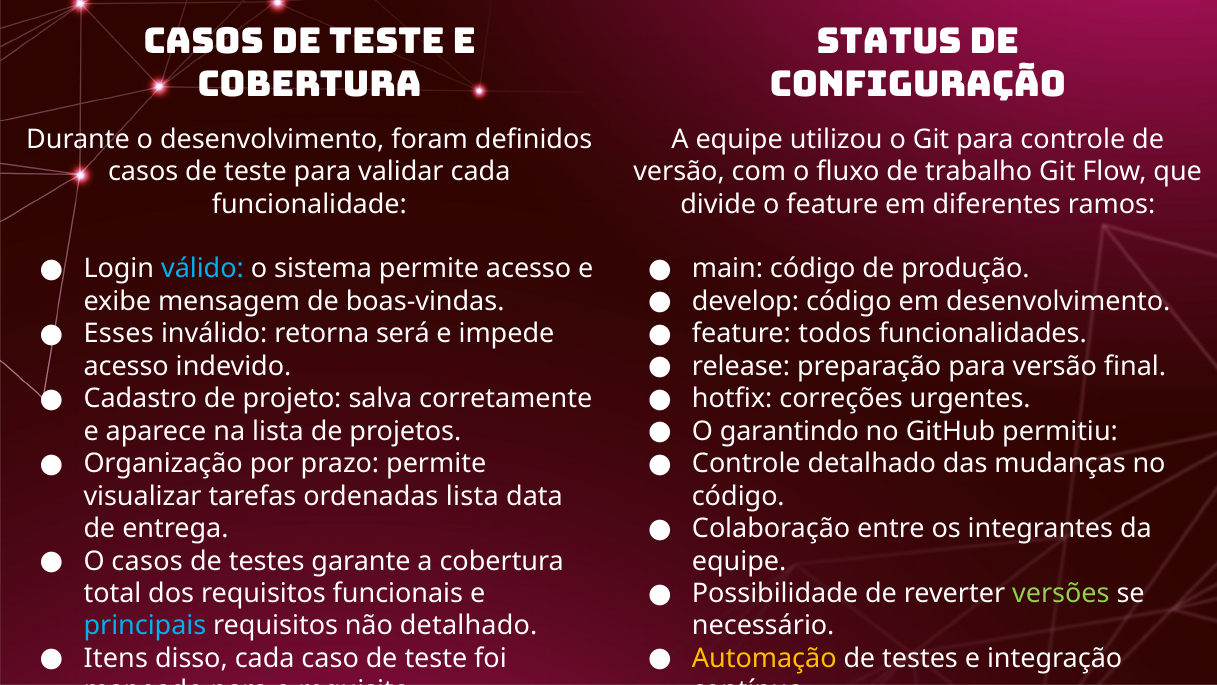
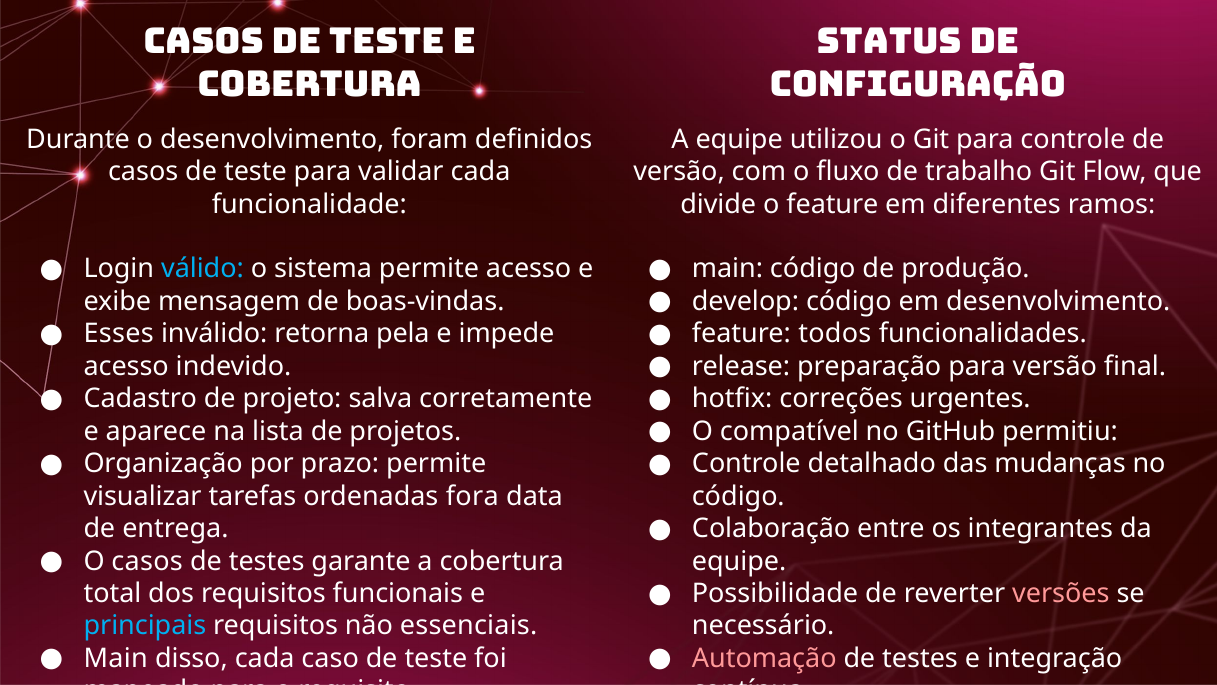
será: será -> pela (403, 334)
O garantindo: garantindo -> compatível (789, 431)
ordenadas lista: lista -> fora (472, 496)
versões colour: light green -> pink (1061, 593)
não detalhado: detalhado -> essenciais (469, 626)
Itens: Itens -> Main (116, 658)
Automação colour: yellow -> pink (764, 658)
